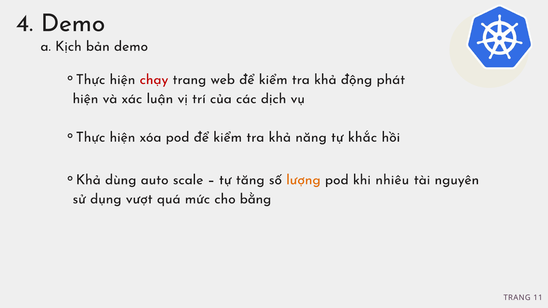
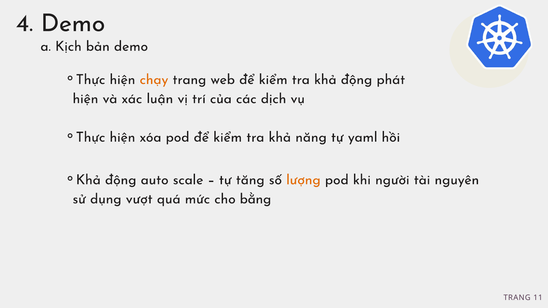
chạy colour: red -> orange (154, 80)
khắc: khắc -> yaml (363, 137)
dùng: dùng -> động (121, 180)
nhiêu: nhiêu -> người (392, 180)
